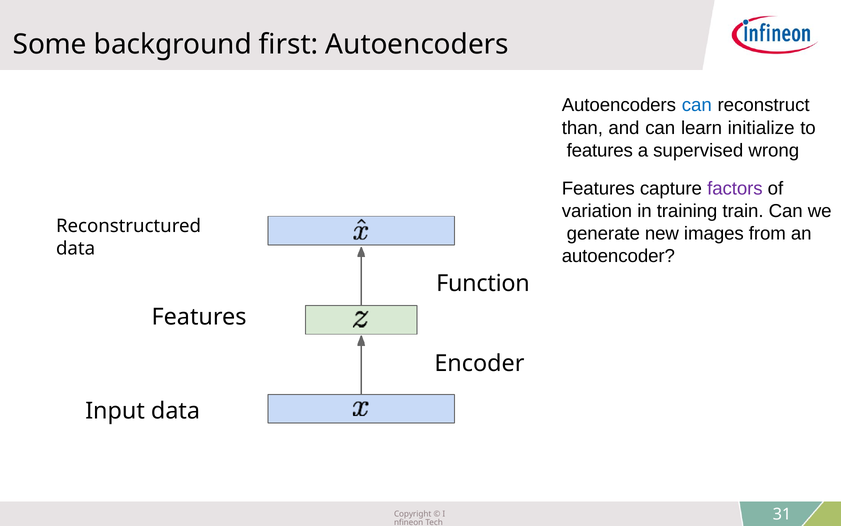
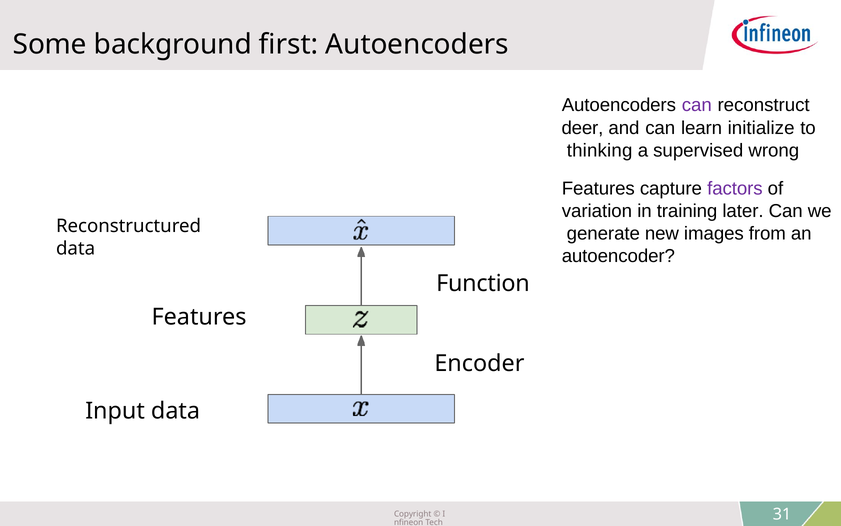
can colour: blue -> purple (697, 105)
than: than -> deer (582, 128)
features: features -> thinking (600, 150)
train: train -> later (743, 211)
